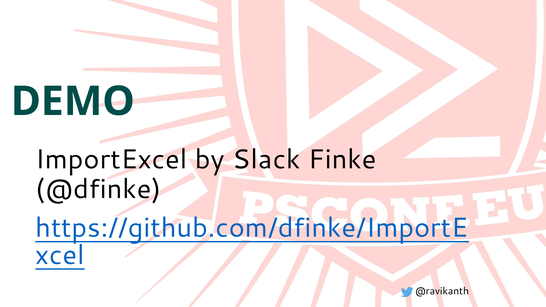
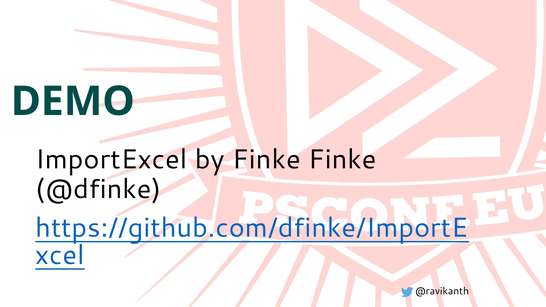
by Slack: Slack -> Finke (266, 160)
